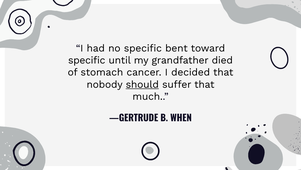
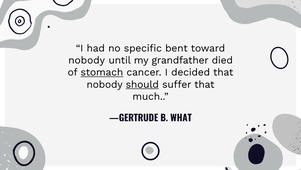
specific: specific -> nobody (87, 60)
stomach underline: none -> present (102, 72)
WHEN: WHEN -> WHAT (181, 118)
